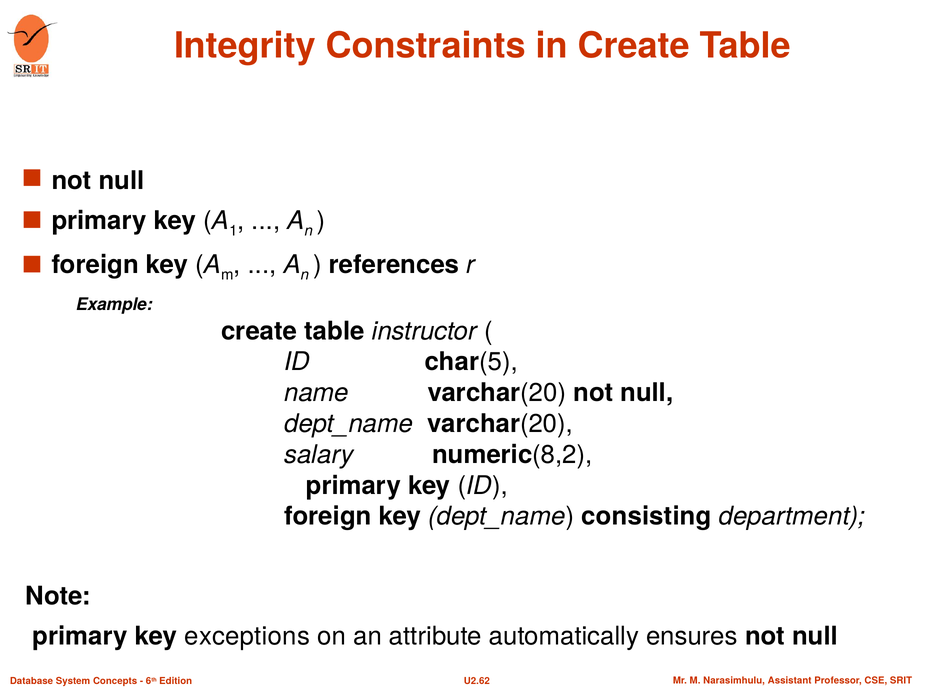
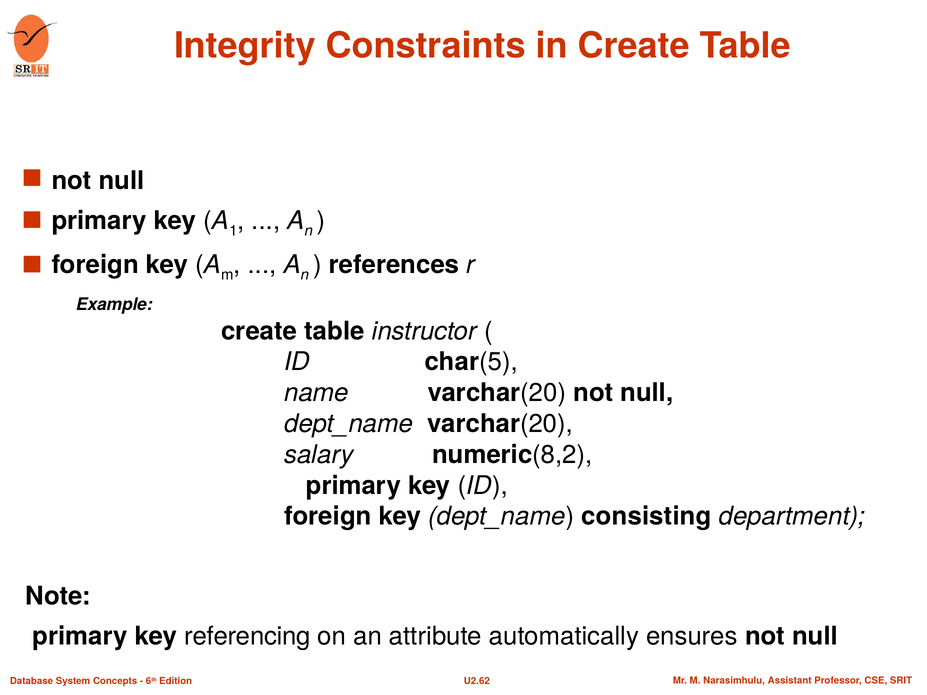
exceptions: exceptions -> referencing (247, 636)
